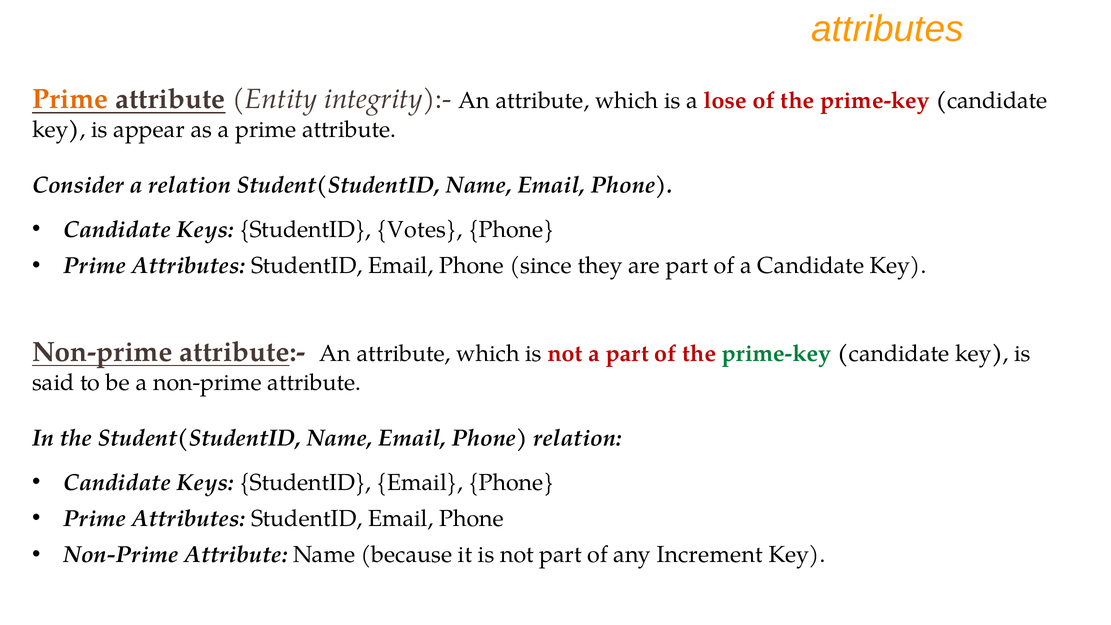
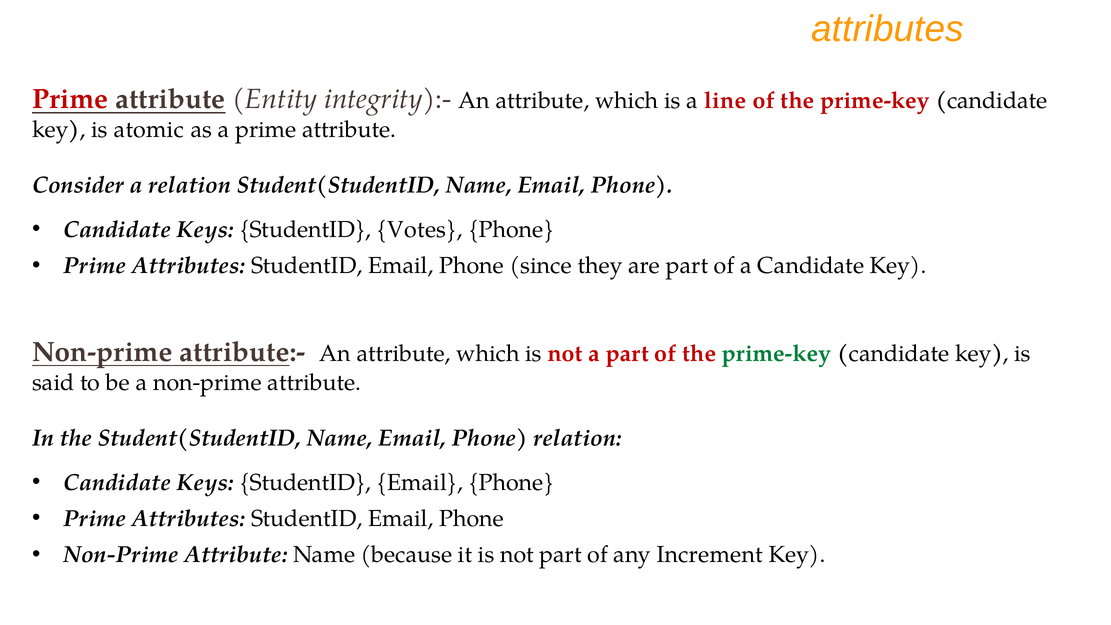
Prime colour: orange -> red (70, 99)
lose: lose -> line (725, 101)
appear: appear -> atomic (149, 130)
